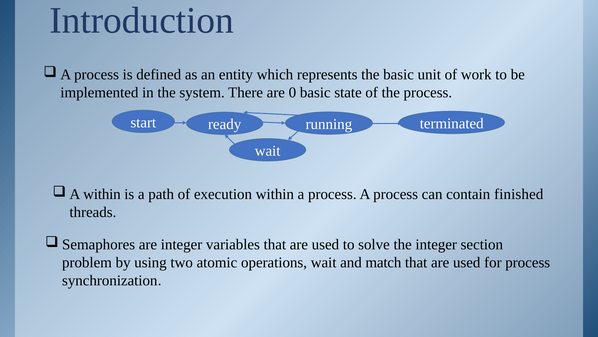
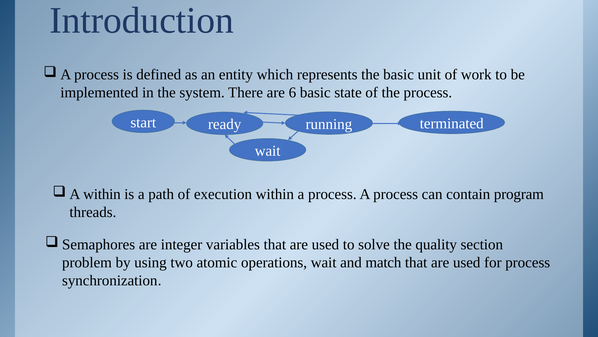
0: 0 -> 6 (292, 93)
finished: finished -> program (519, 194)
the integer: integer -> quality (436, 244)
